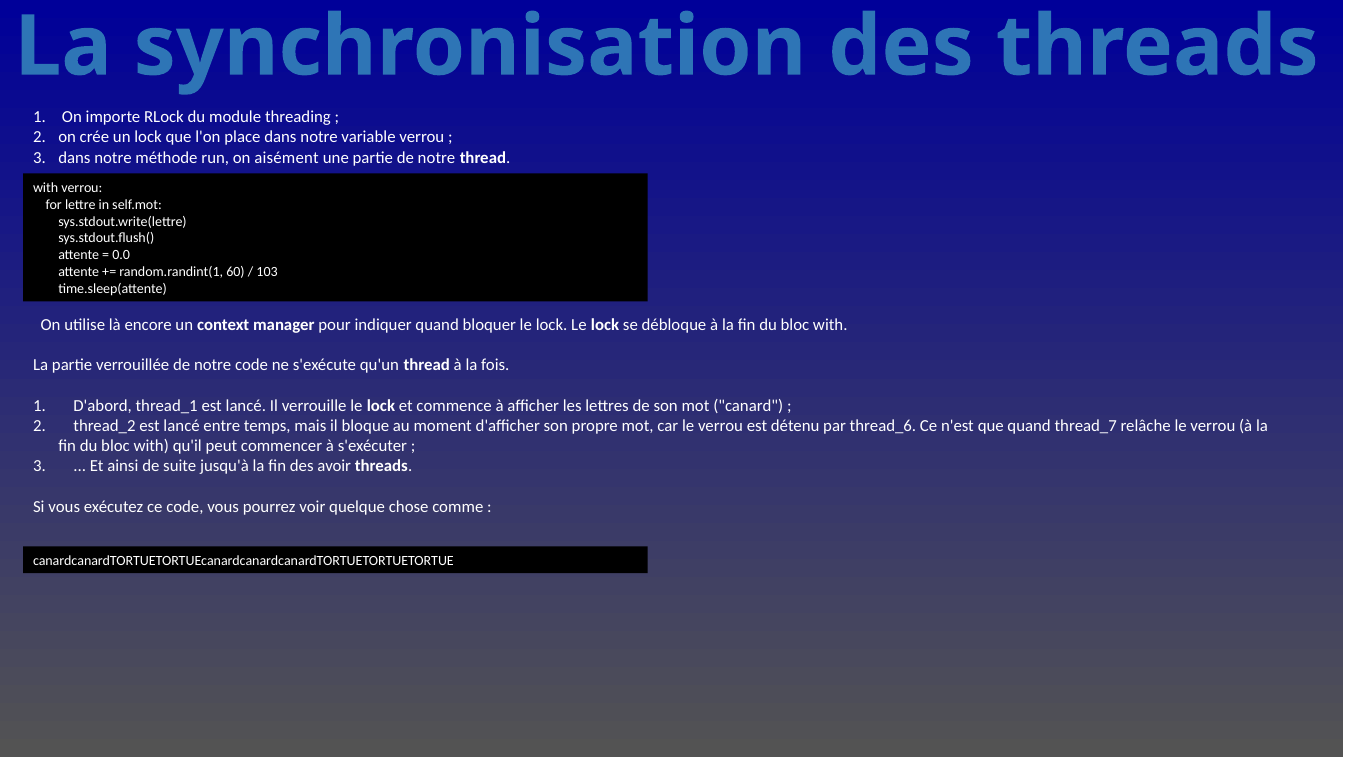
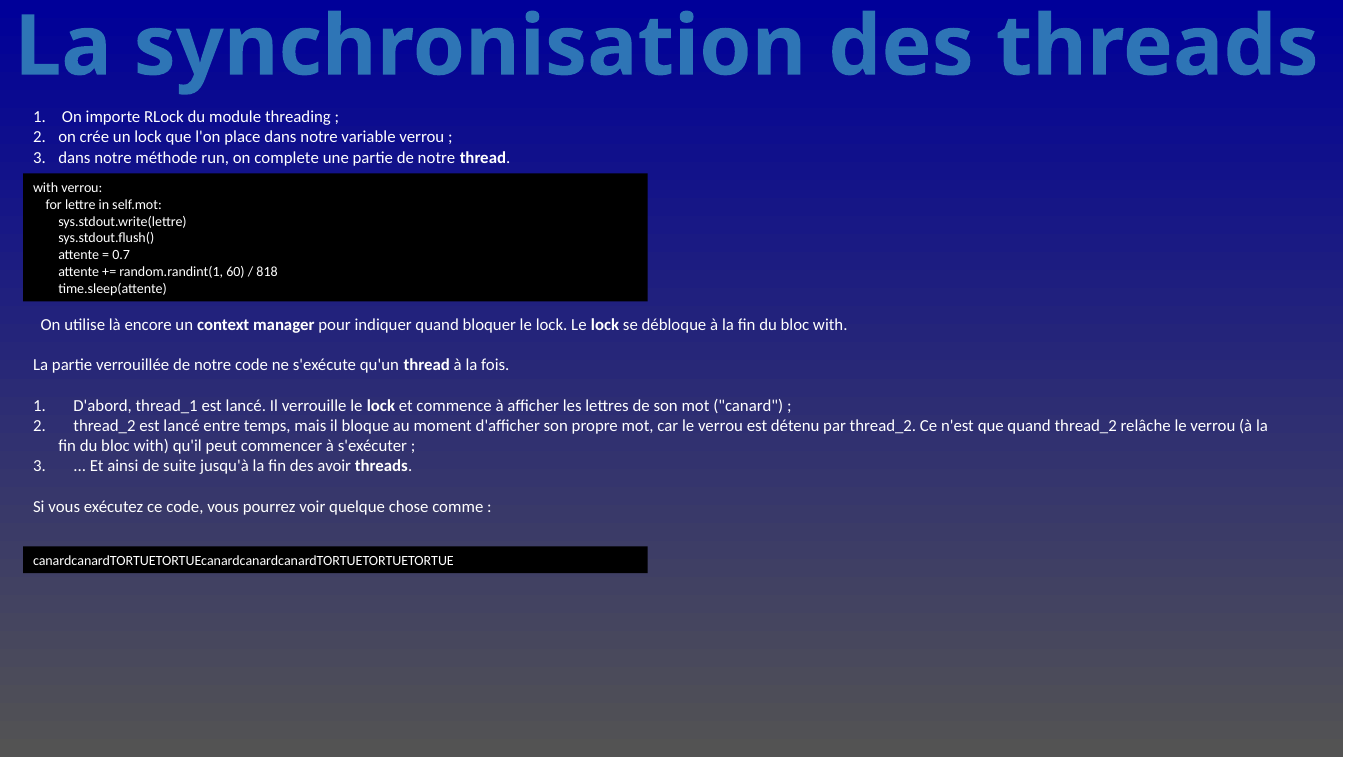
aisément: aisément -> complete (287, 158)
0.0: 0.0 -> 0.7 (121, 255)
103: 103 -> 818 (267, 272)
par thread_6: thread_6 -> thread_2 (883, 426)
quand thread_7: thread_7 -> thread_2 (1086, 426)
